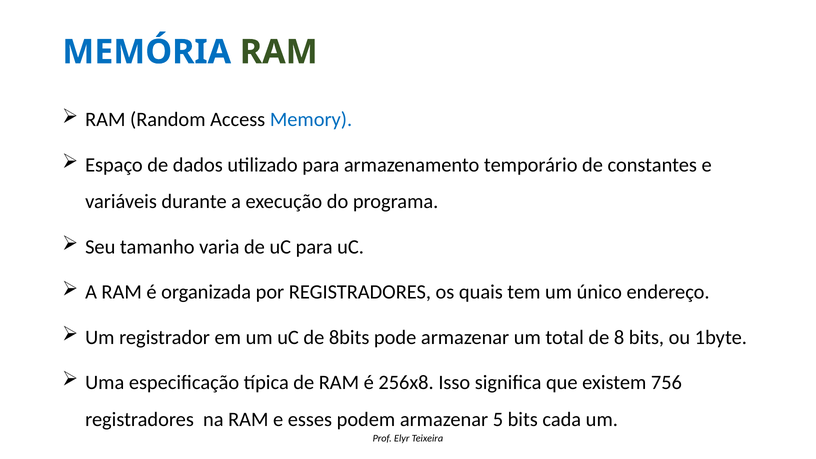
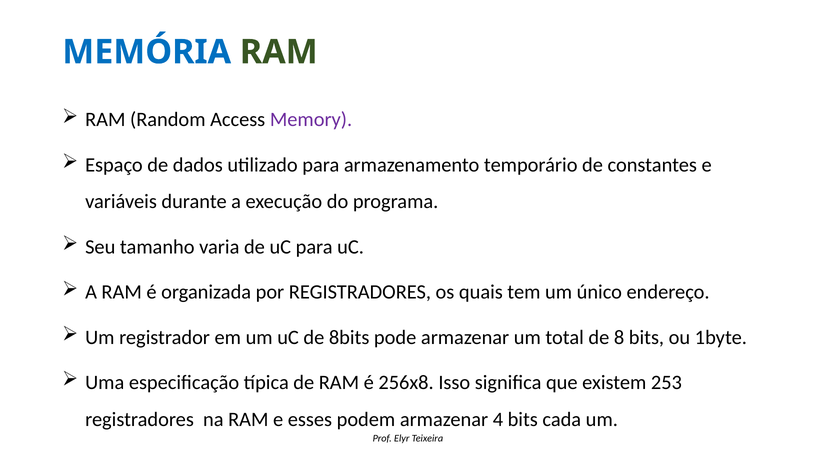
Memory colour: blue -> purple (311, 120)
756: 756 -> 253 (666, 383)
5: 5 -> 4 (498, 419)
